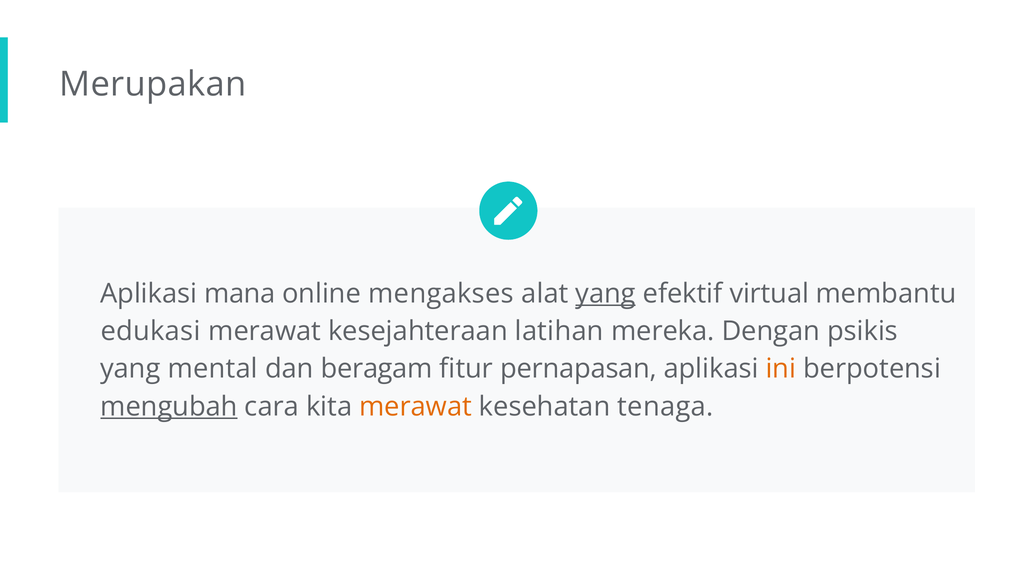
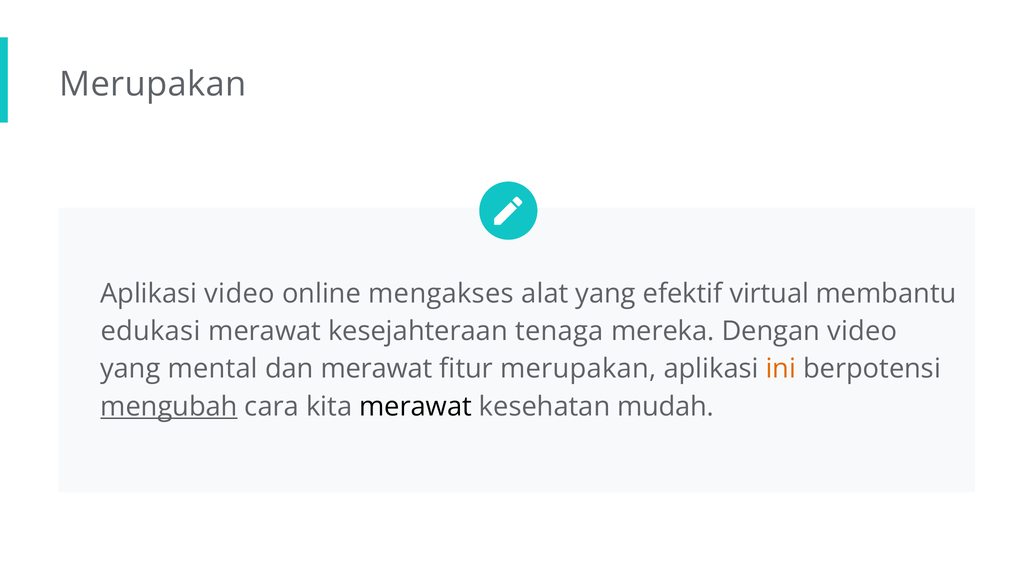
Aplikasi mana: mana -> video (240, 293)
yang underline: present -> none (606, 293)
latihan: latihan -> tenaga (559, 331)
Dengan psikis: psikis -> video (862, 331)
dan beragam: beragam -> merawat (377, 369)
fitur pernapasan: pernapasan -> merupakan (578, 369)
merawat colour: orange -> black (416, 406)
tenaga: tenaga -> mudah (666, 406)
